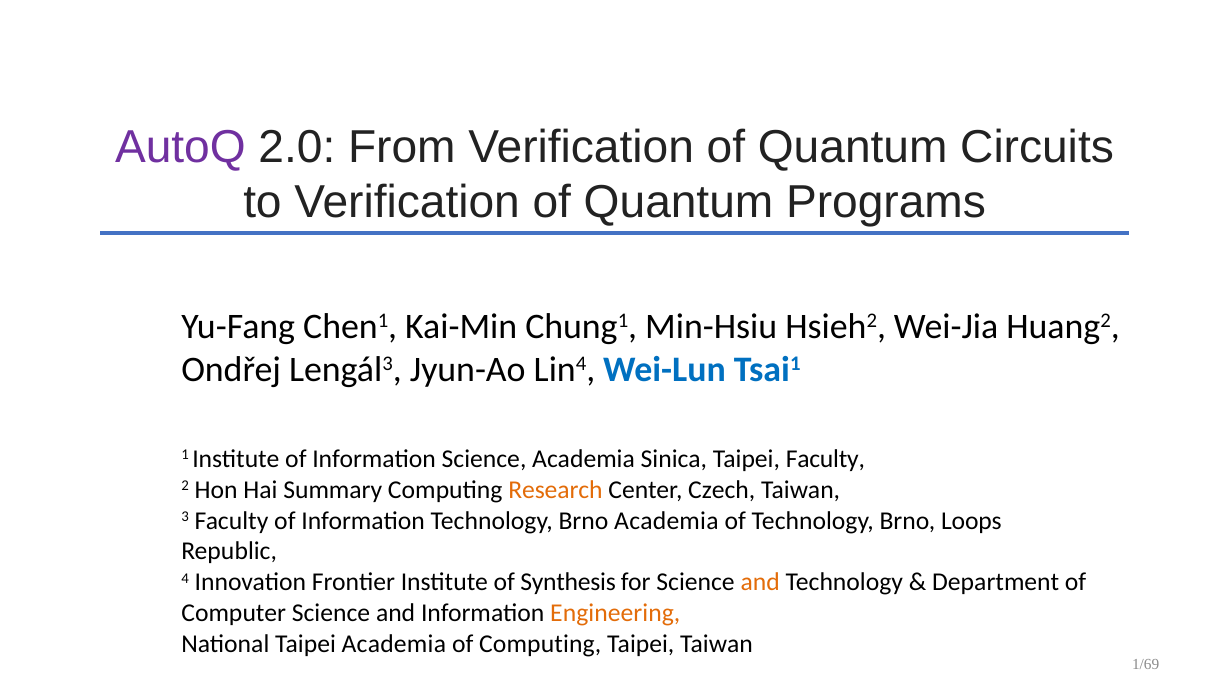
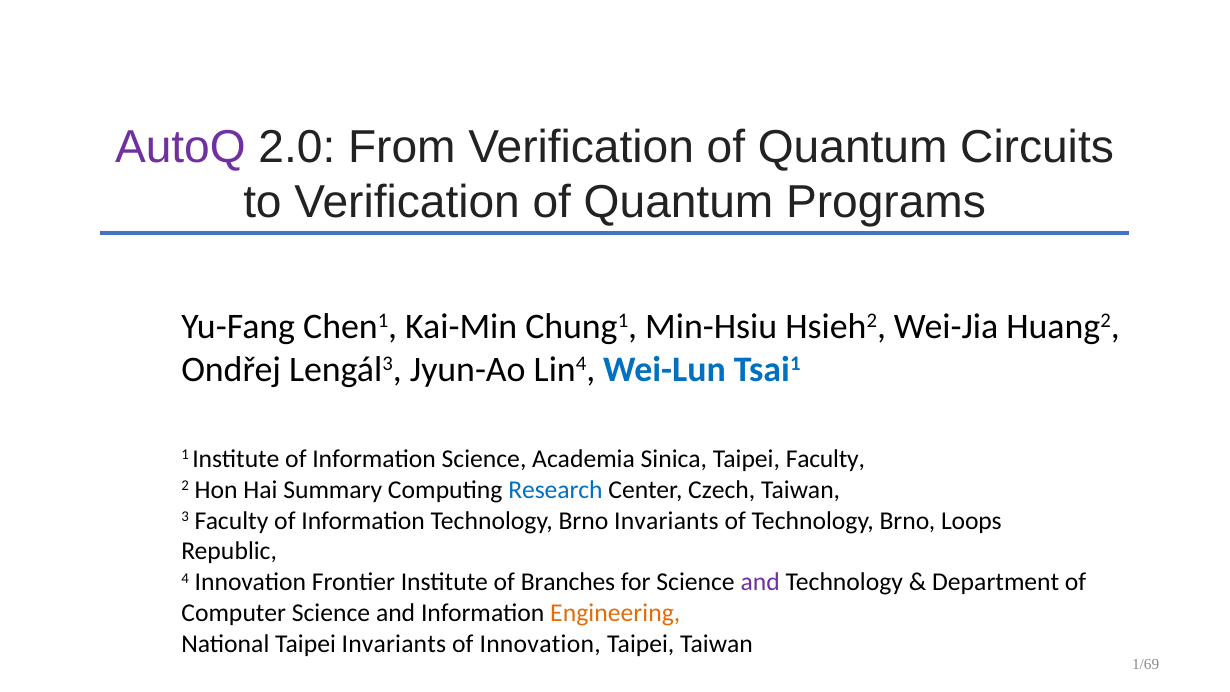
Research colour: orange -> blue (555, 490)
Brno Academia: Academia -> Invariants (666, 521)
Synthesis: Synthesis -> Branches (568, 582)
and colour: orange -> purple (760, 582)
Taipei Academia: Academia -> Invariants (394, 644)
of Computing: Computing -> Innovation (540, 644)
